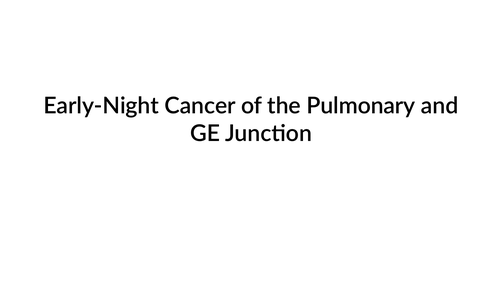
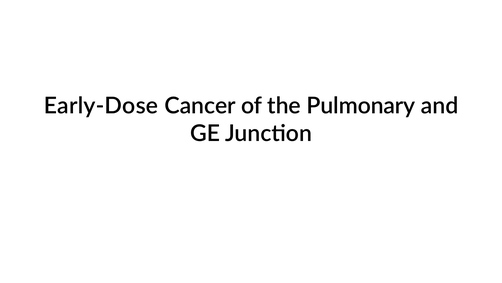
Early-Night: Early-Night -> Early-Dose (101, 106)
